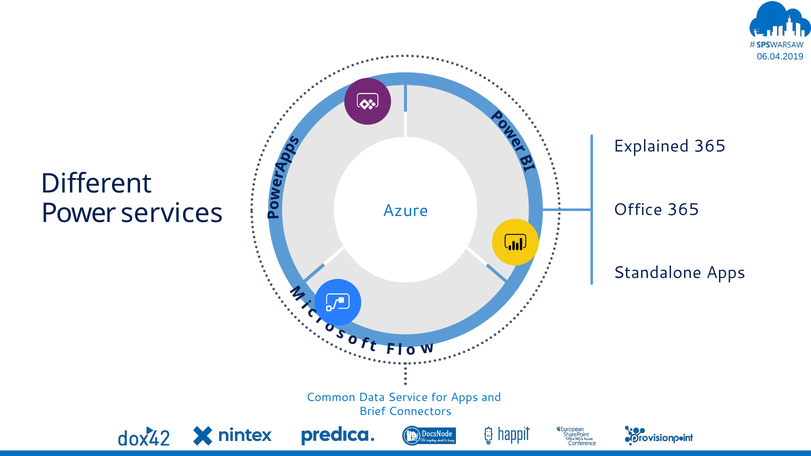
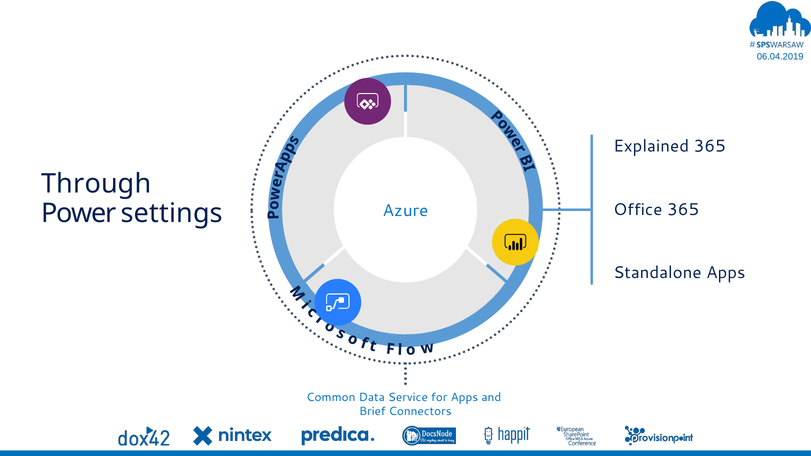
Different: Different -> Through (96, 184)
services: services -> settings (172, 213)
